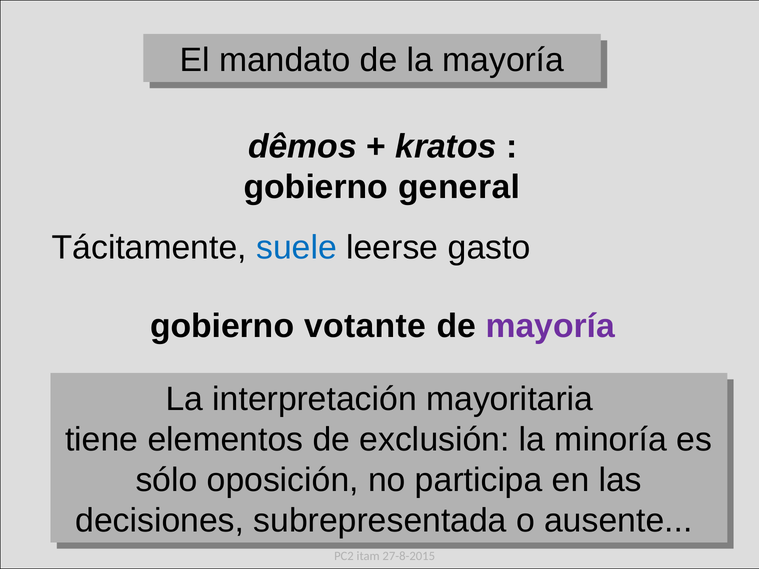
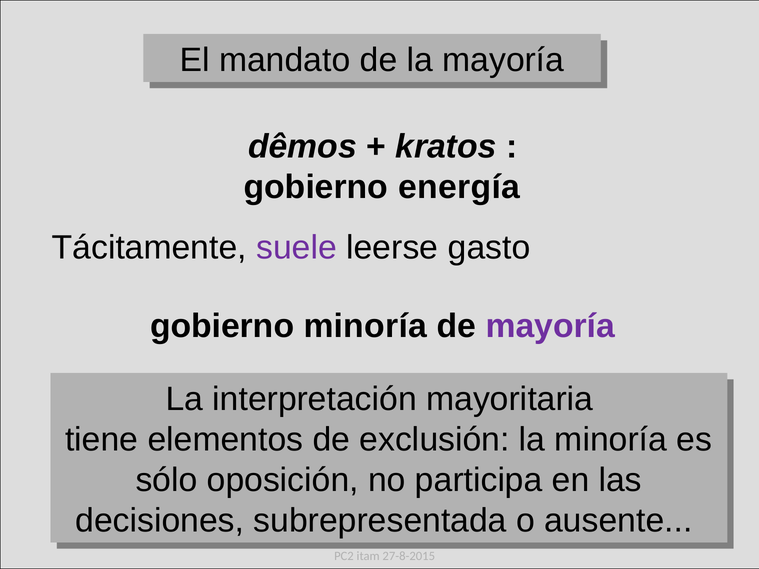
general: general -> energía (459, 187)
suele colour: blue -> purple (296, 248)
gobierno votante: votante -> minoría (365, 326)
